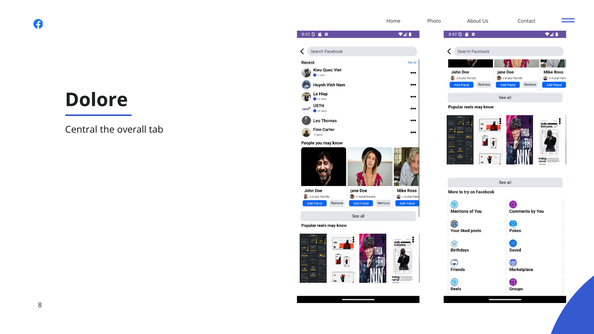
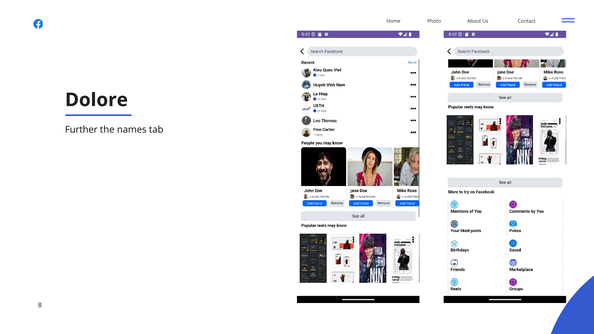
Central: Central -> Further (81, 130)
overall: overall -> names (132, 130)
